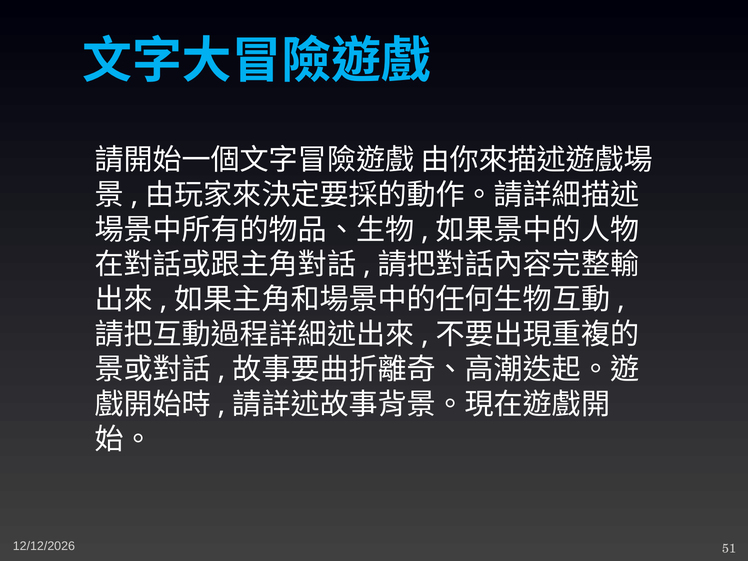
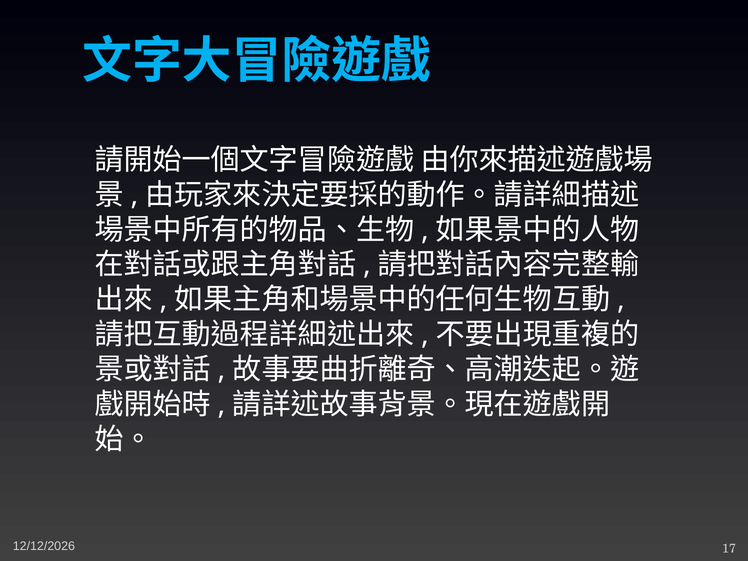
51: 51 -> 17 (729, 549)
